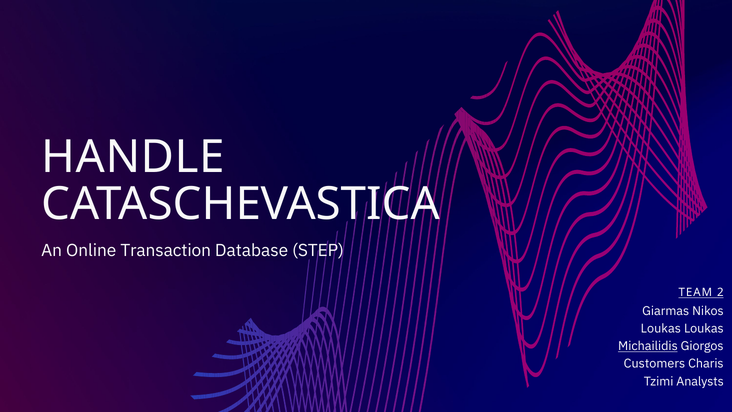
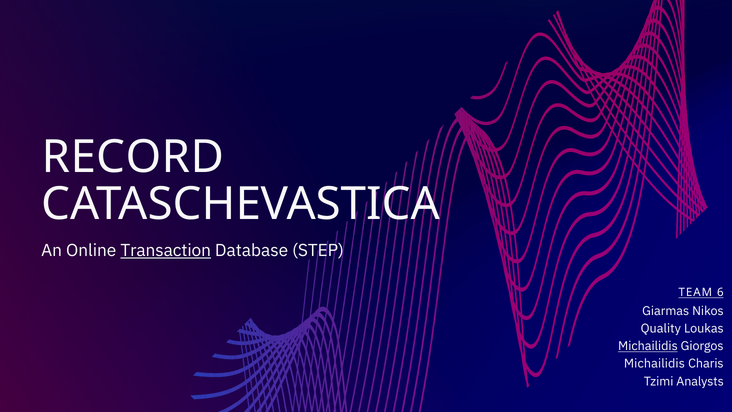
HANDLE: HANDLE -> RECORD (133, 157)
Transaction underline: none -> present (166, 251)
2: 2 -> 6 (720, 292)
Loukas: Loukas -> Quality (661, 328)
Customers: Customers -> Michailidis (654, 364)
